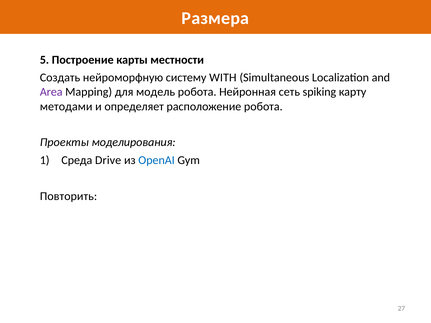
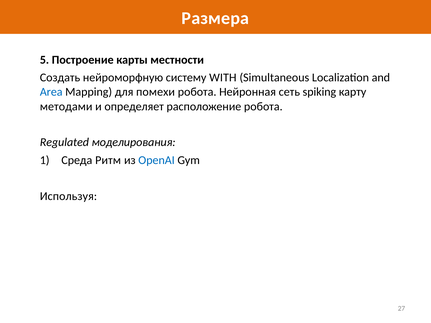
Area colour: purple -> blue (51, 92)
модель: модель -> помехи (156, 92)
Проекты: Проекты -> Regulated (64, 142)
Drive: Drive -> Ритм (108, 160)
Повторить: Повторить -> Используя (68, 196)
